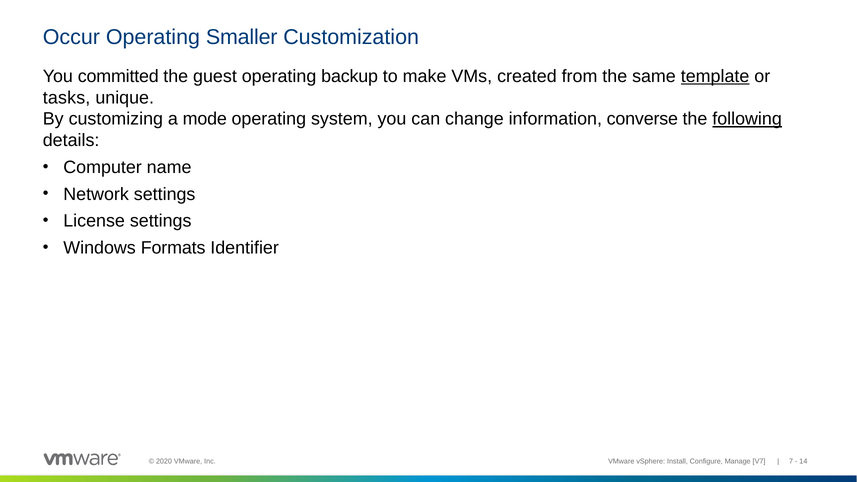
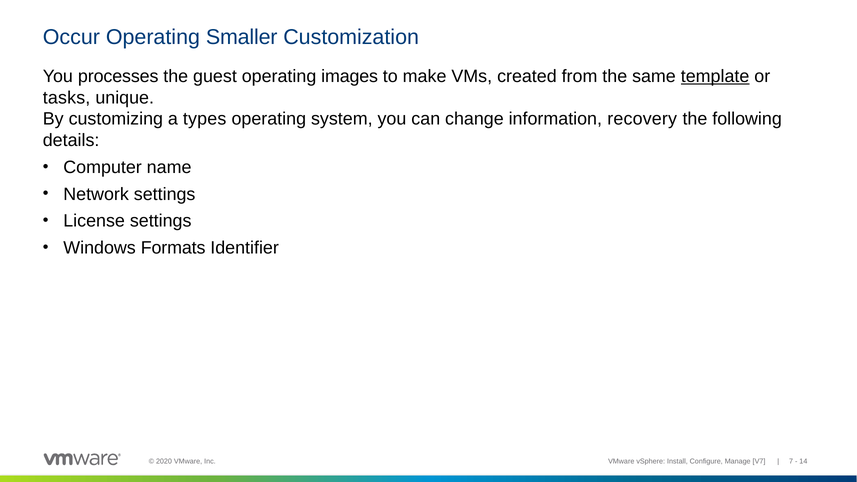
committed: committed -> processes (118, 76)
backup: backup -> images (350, 76)
mode: mode -> types (205, 119)
converse: converse -> recovery (642, 119)
following underline: present -> none (747, 119)
